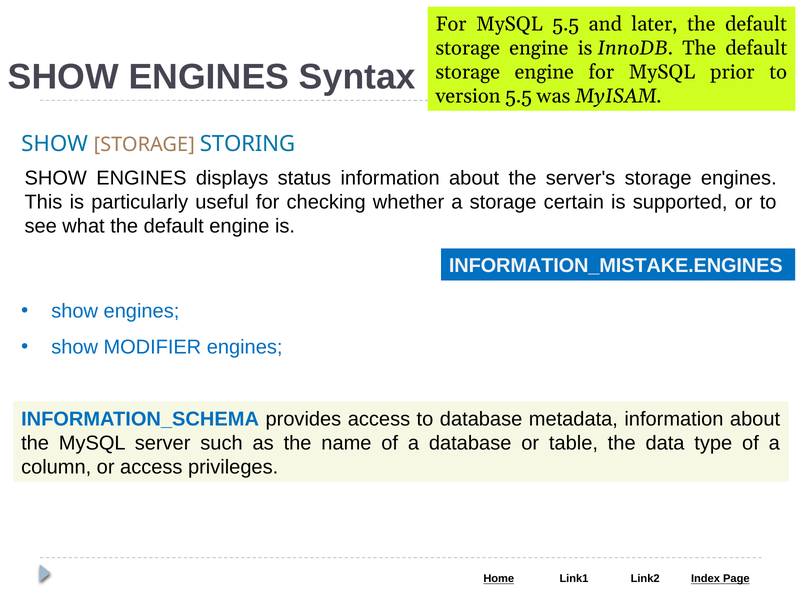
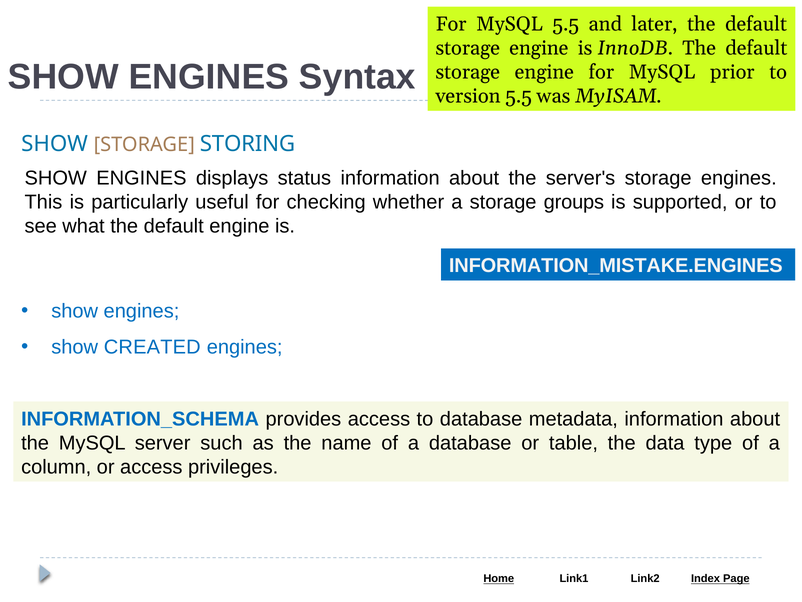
certain: certain -> groups (574, 202)
MODIFIER: MODIFIER -> CREATED (152, 347)
